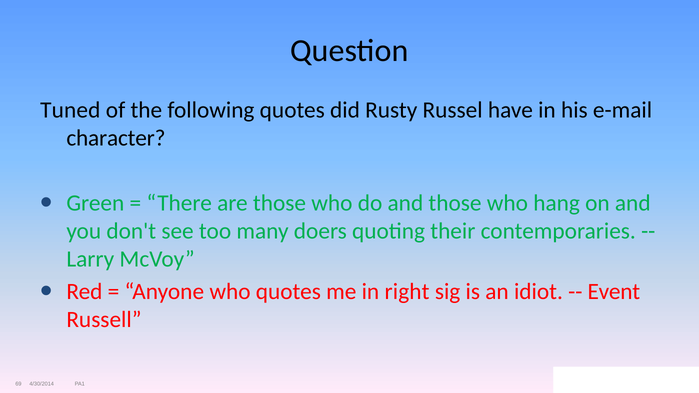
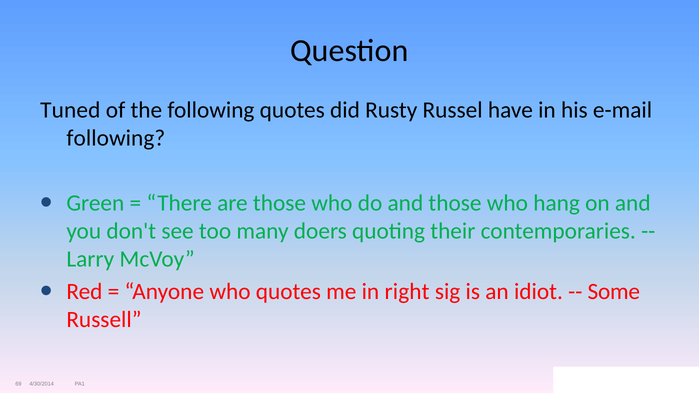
character: character -> following (116, 138)
Event: Event -> Some (614, 292)
